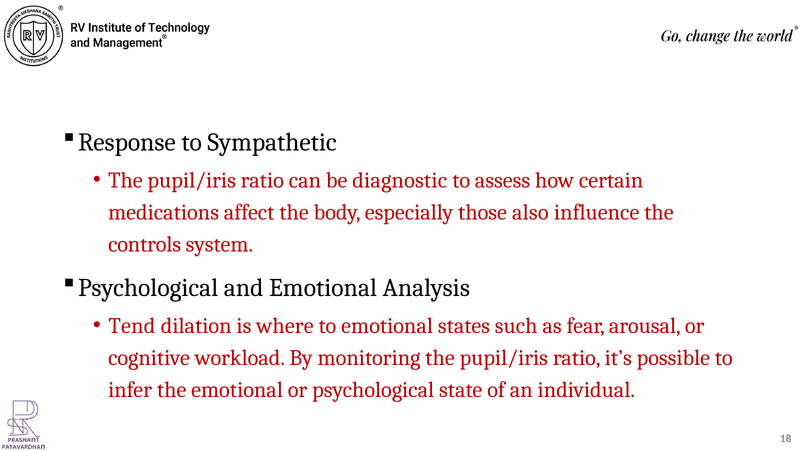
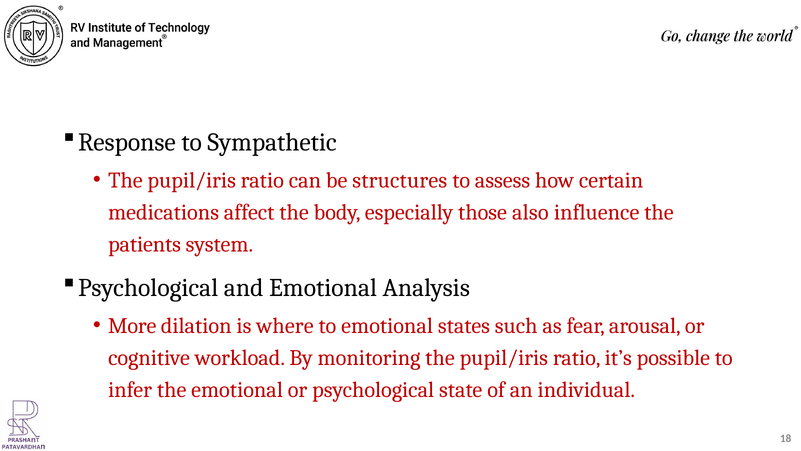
diagnostic: diagnostic -> structures (400, 180)
controls: controls -> patients (145, 244)
Tend: Tend -> More (132, 326)
